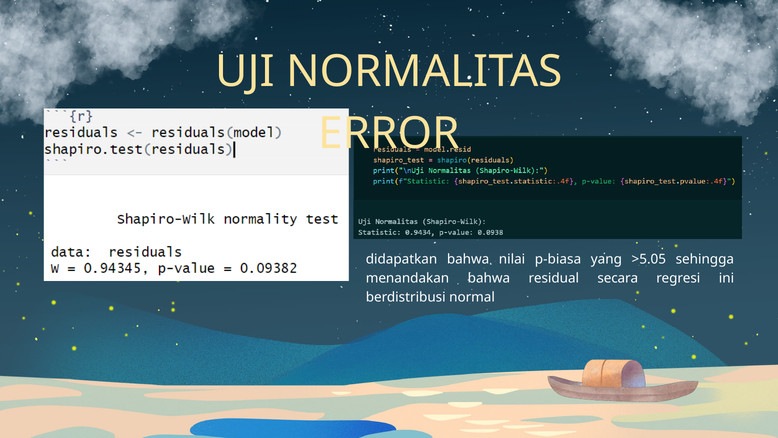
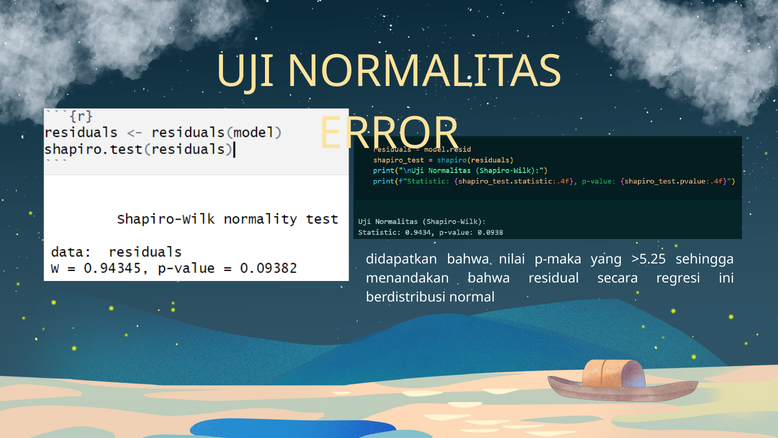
p-biasa: p-biasa -> p-maka (558, 259)
>5.05: >5.05 -> >5.25 (649, 259)
